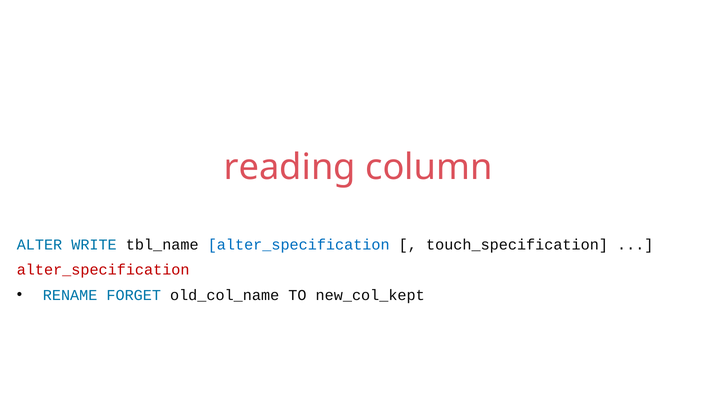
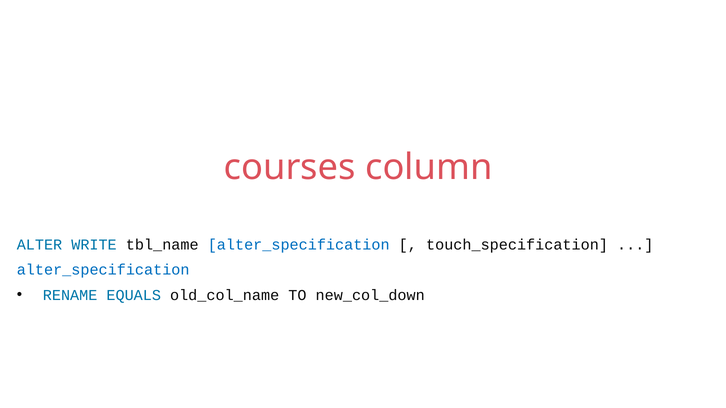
reading: reading -> courses (290, 168)
alter_specification colour: red -> blue (103, 270)
FORGET: FORGET -> EQUALS (134, 296)
new_col_kept: new_col_kept -> new_col_down (370, 296)
